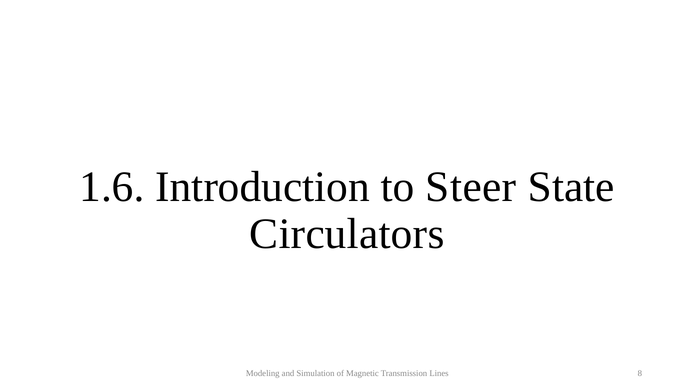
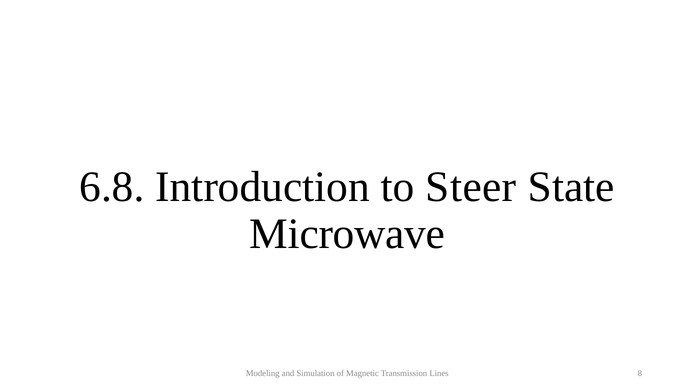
1.6: 1.6 -> 6.8 (112, 187)
Circulators: Circulators -> Microwave (347, 234)
